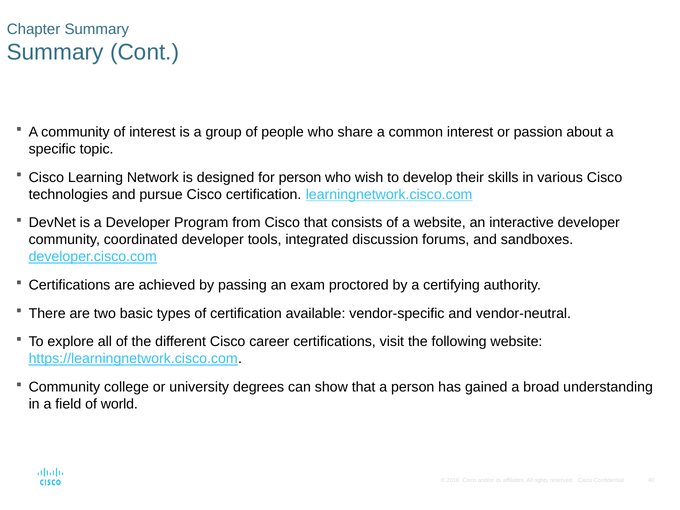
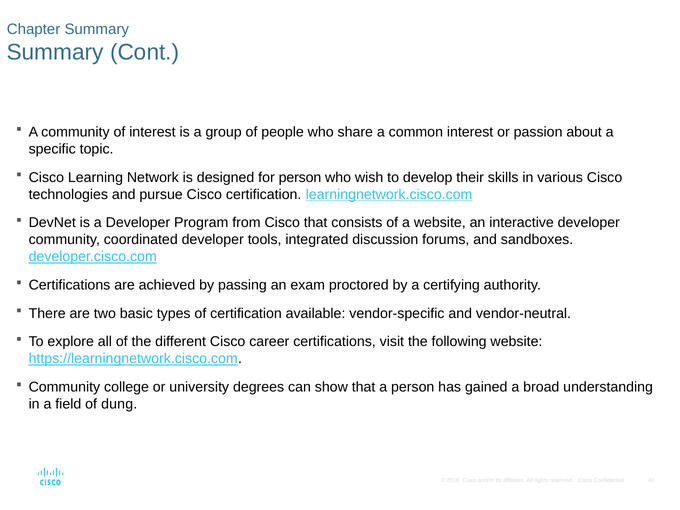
world: world -> dung (119, 404)
